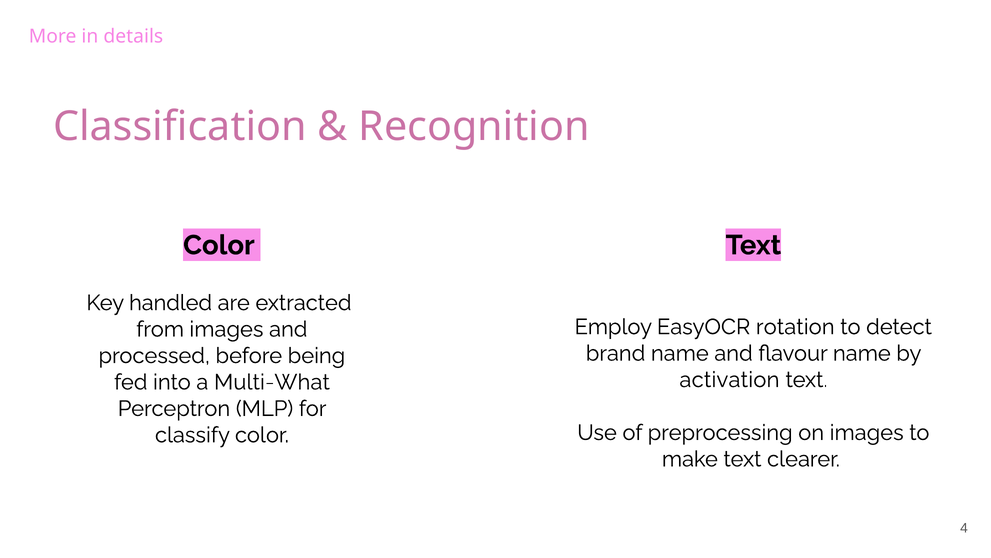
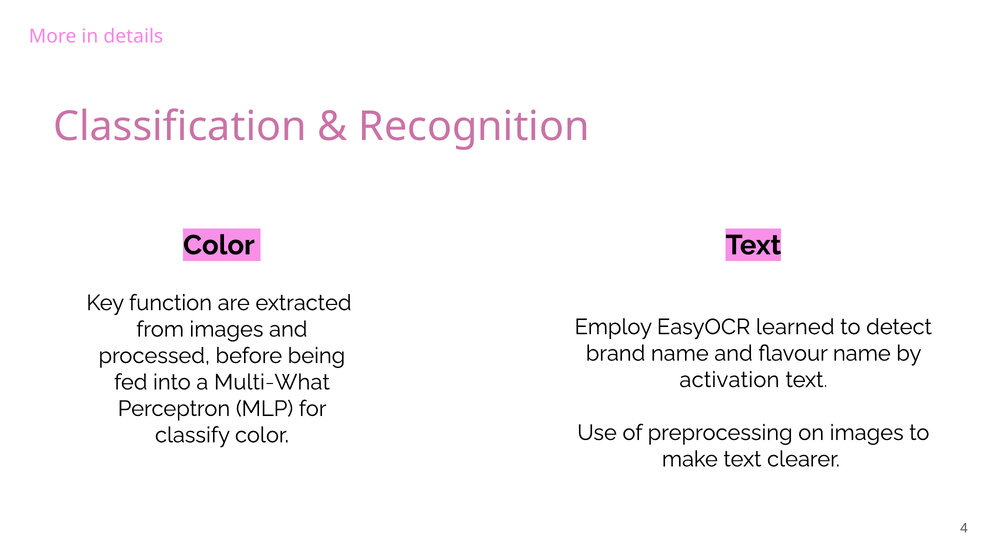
handled: handled -> function (170, 303)
rotation: rotation -> learned (795, 327)
